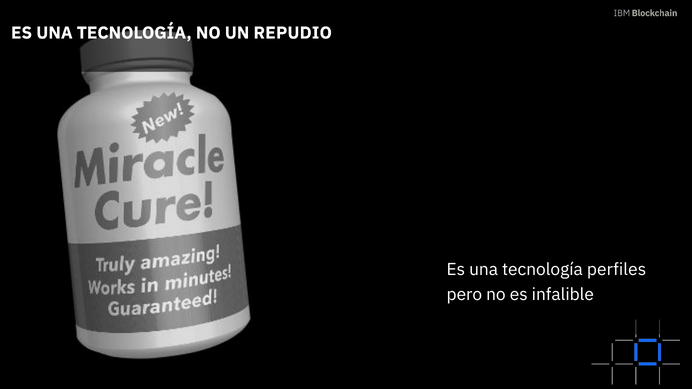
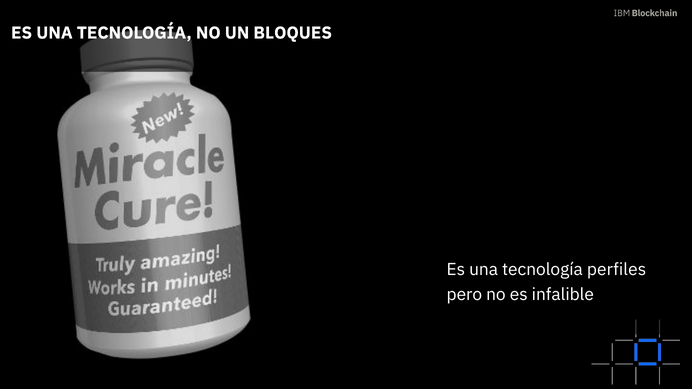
REPUDIO: REPUDIO -> BLOQUES (293, 33)
